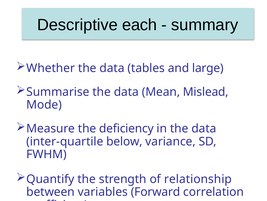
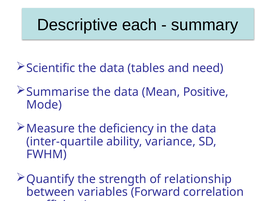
Whether: Whether -> Scientific (51, 68)
large: large -> need (208, 68)
Mislead: Mislead -> Positive (206, 92)
below: below -> ability (124, 141)
